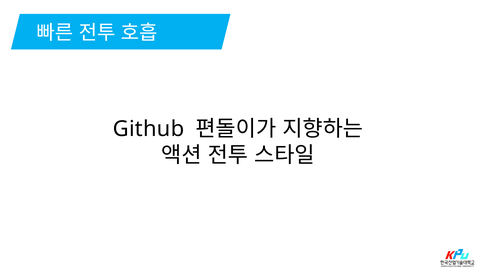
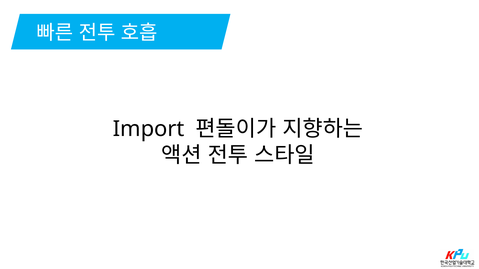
Github: Github -> Import (149, 129)
